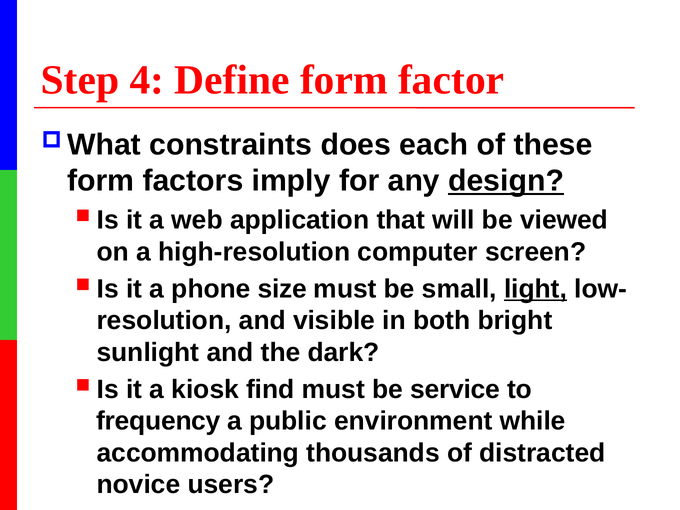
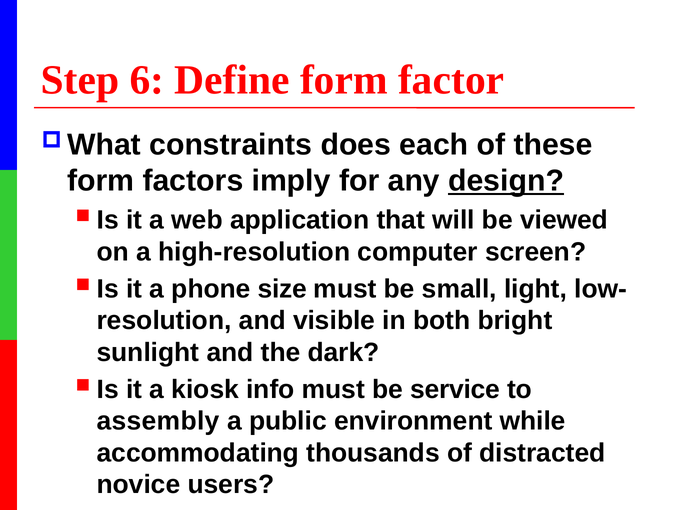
4: 4 -> 6 (147, 80)
light underline: present -> none (536, 289)
find: find -> info (270, 389)
frequency: frequency -> assembly (158, 421)
